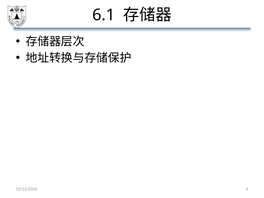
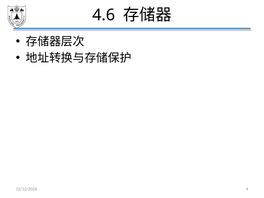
6.1: 6.1 -> 4.6 (104, 15)
